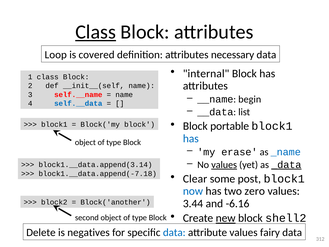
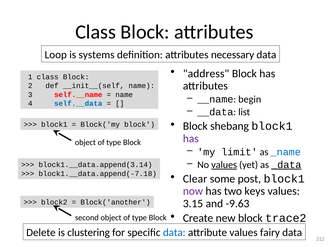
Class underline: present -> none (96, 32)
covered: covered -> systems (97, 55)
internal: internal -> address (206, 73)
portable: portable -> shebang (230, 126)
has colour: blue -> purple (191, 138)
erase: erase -> limit (239, 152)
now colour: blue -> purple (193, 191)
zero: zero -> keys (255, 191)
3.44: 3.44 -> 3.15 (193, 203)
-6.16: -6.16 -> -9.63 (238, 203)
new underline: present -> none (226, 218)
shell2: shell2 -> trace2 (286, 218)
negatives: negatives -> clustering (89, 232)
